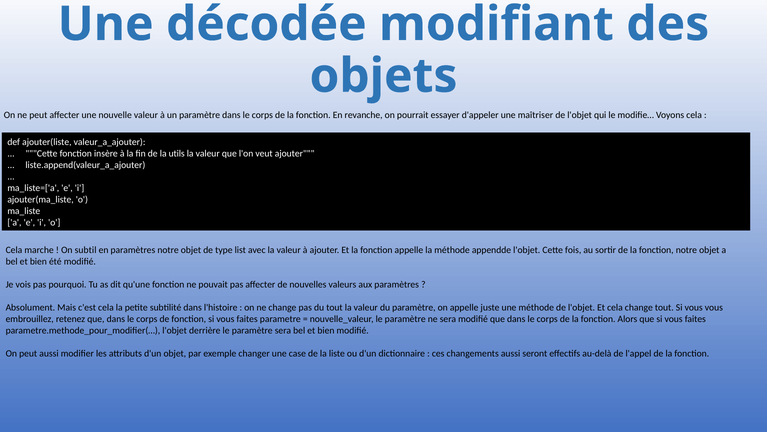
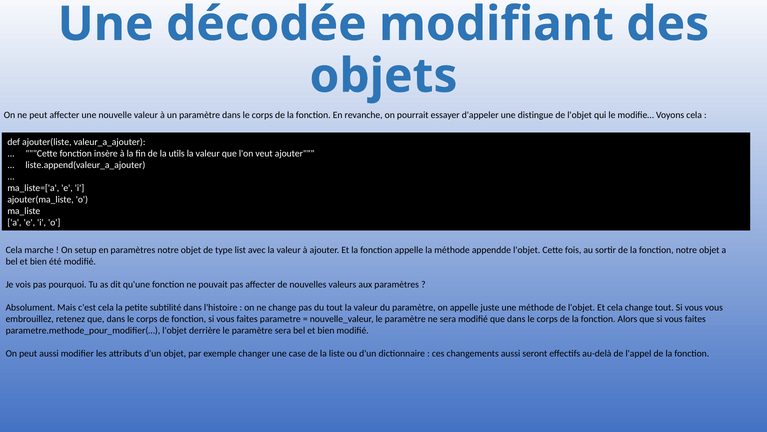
maîtriser: maîtriser -> distingue (536, 115)
subtil: subtil -> setup (86, 250)
